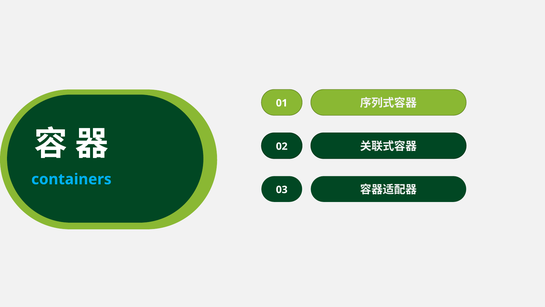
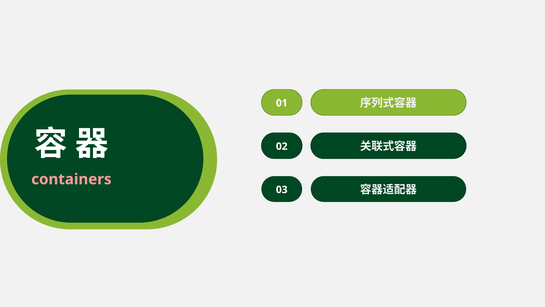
containers colour: light blue -> pink (71, 179)
